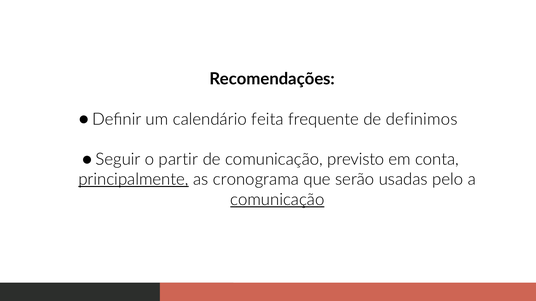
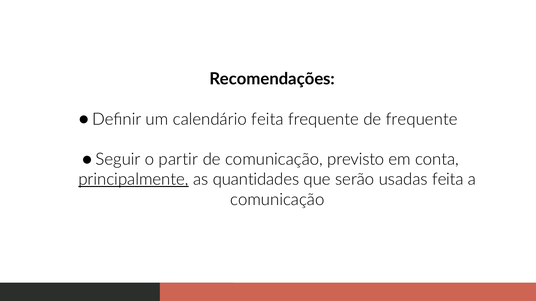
de definimos: definimos -> frequente (422, 119)
cronograma: cronograma -> quantidades (256, 180)
usadas pelo: pelo -> feita (448, 180)
comunicação underline: present -> none (277, 200)
